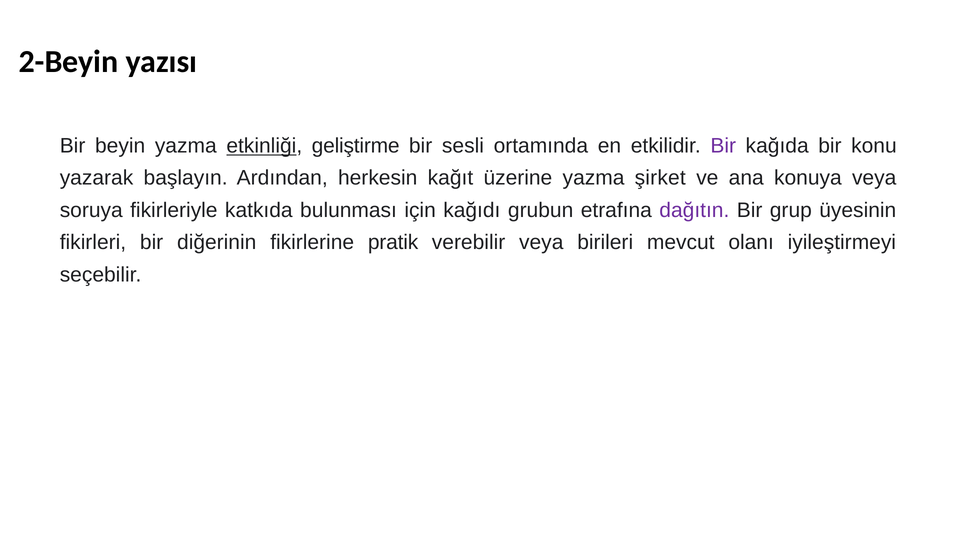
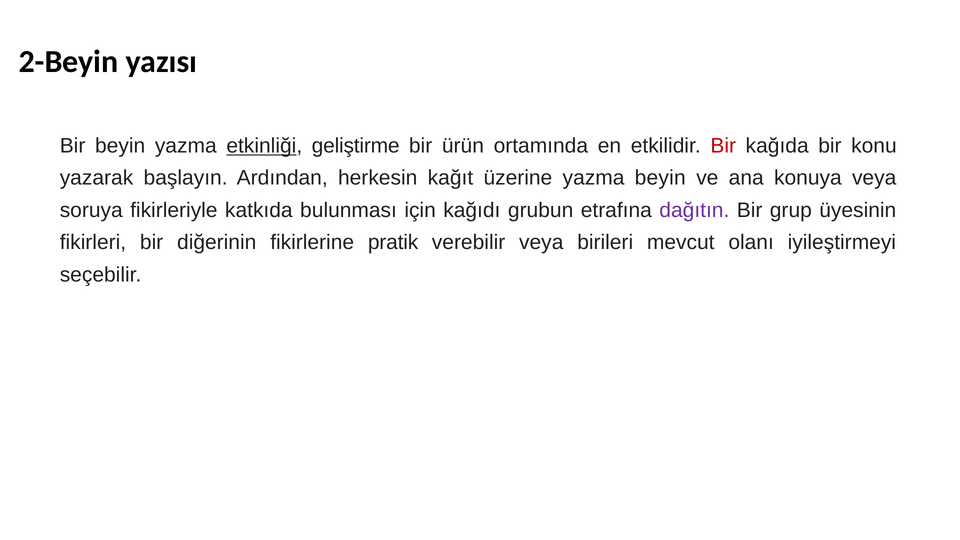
sesli: sesli -> ürün (463, 146)
Bir colour: purple -> red (723, 146)
yazma şirket: şirket -> beyin (660, 178)
